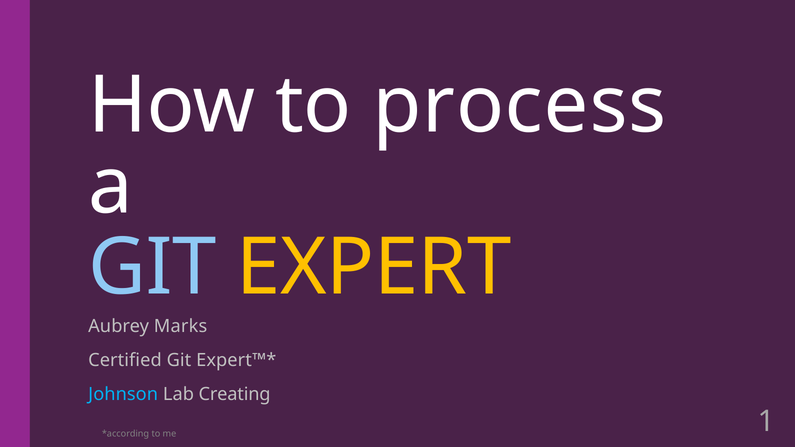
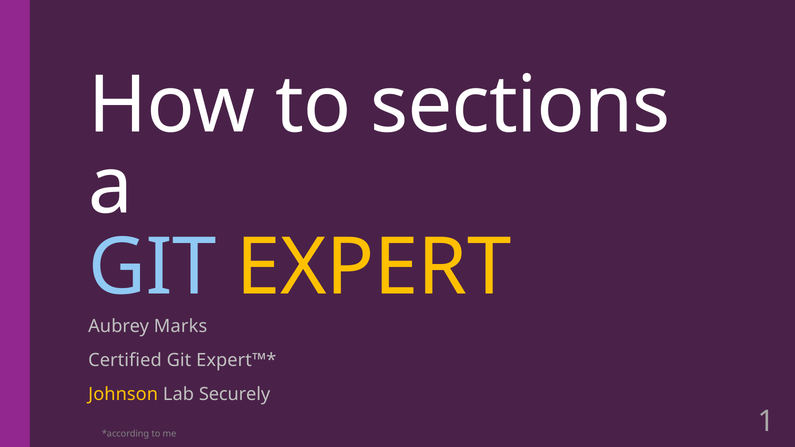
process: process -> sections (520, 105)
Johnson colour: light blue -> yellow (123, 395)
Creating: Creating -> Securely (235, 395)
